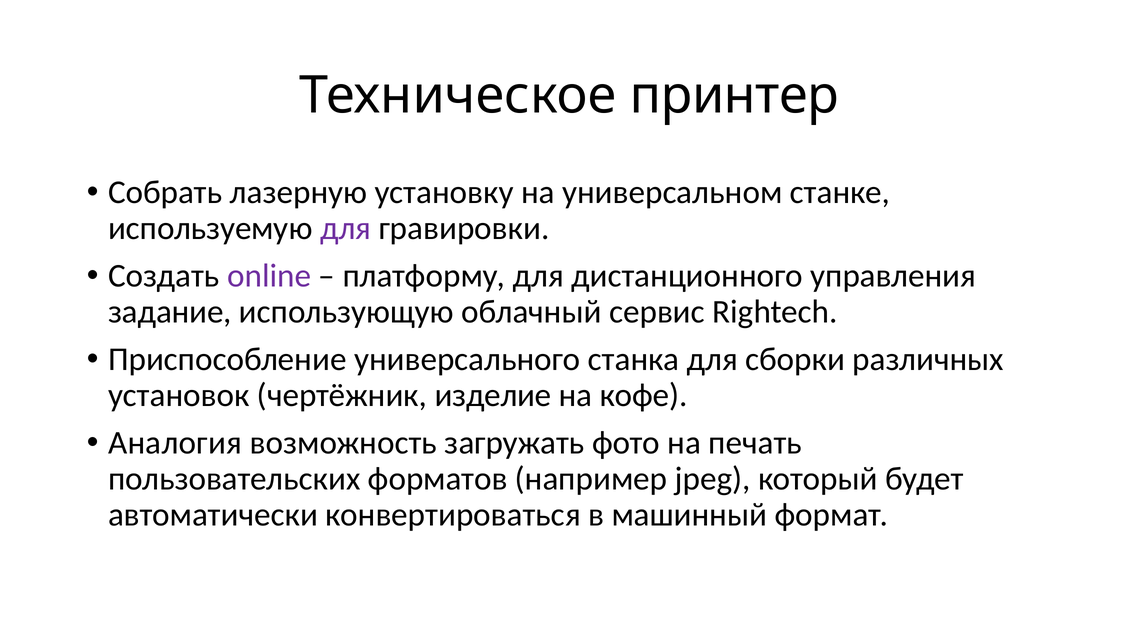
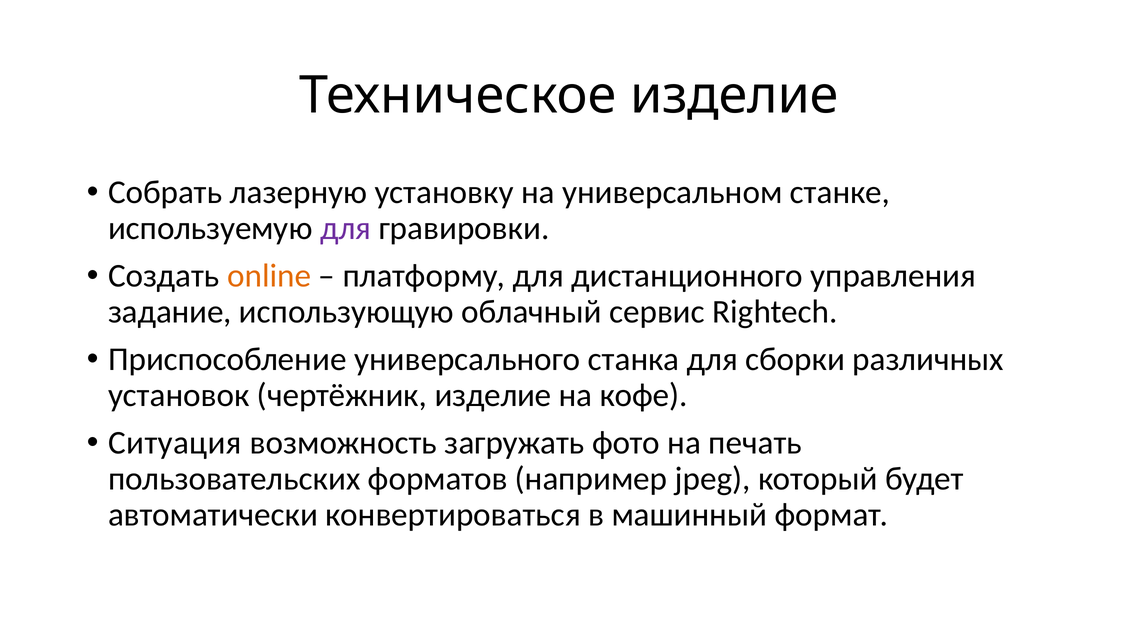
Техническое принтер: принтер -> изделие (734, 96)
online colour: purple -> orange (269, 276)
Аналогия: Аналогия -> Ситуация (175, 443)
